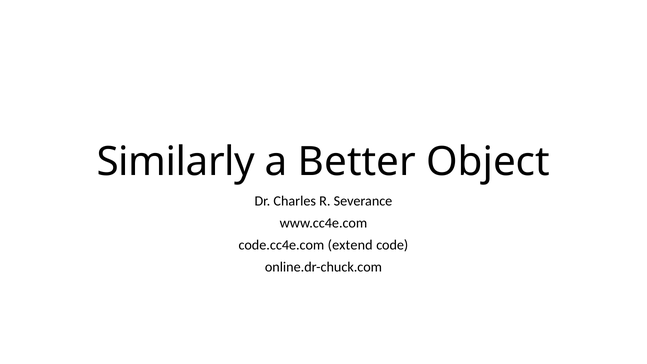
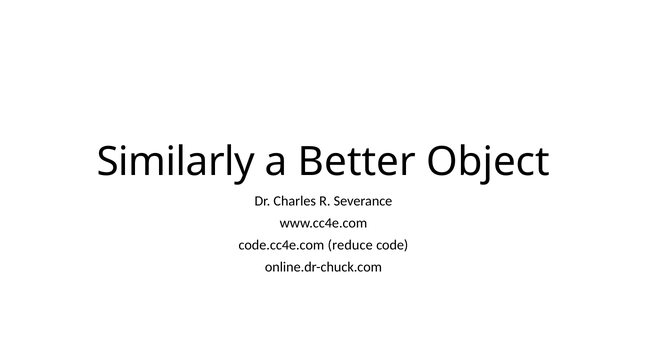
extend: extend -> reduce (350, 245)
